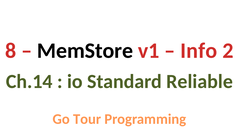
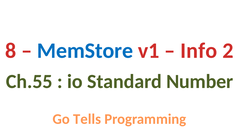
MemStore colour: black -> blue (85, 50)
Ch.14: Ch.14 -> Ch.55 (29, 81)
Reliable: Reliable -> Number (200, 81)
Tour: Tour -> Tells (87, 119)
